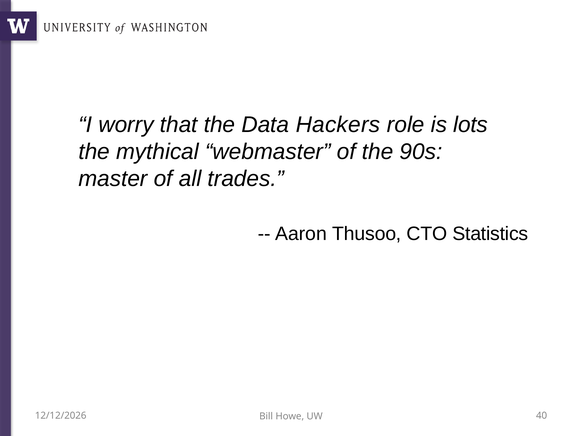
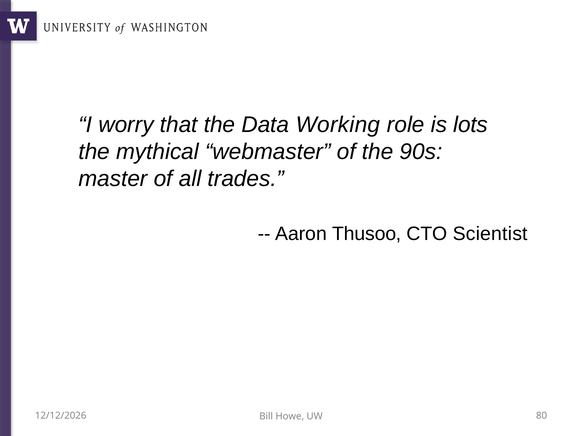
Hackers: Hackers -> Working (338, 125)
Statistics: Statistics -> Scientist (490, 234)
40: 40 -> 80 (542, 416)
